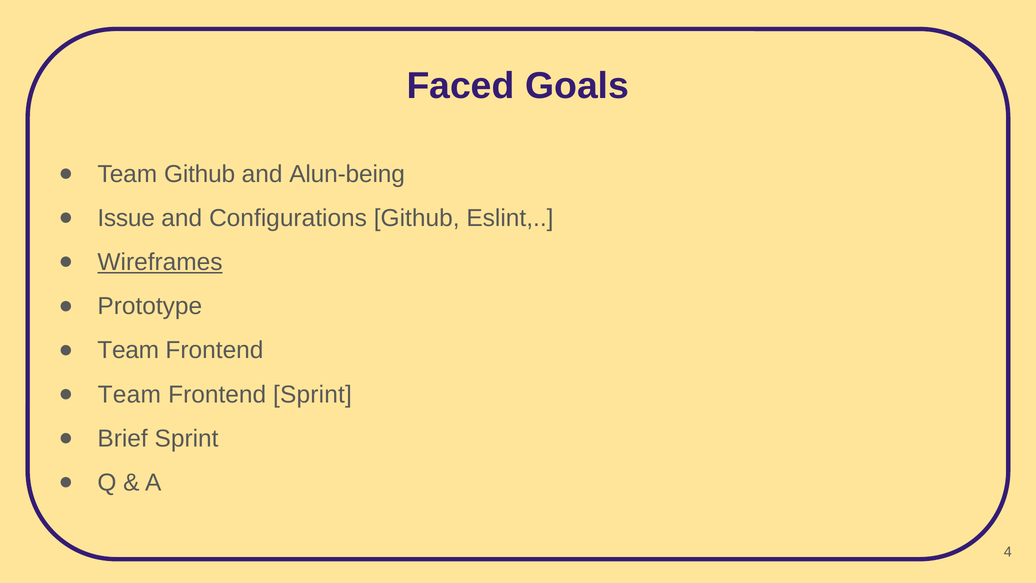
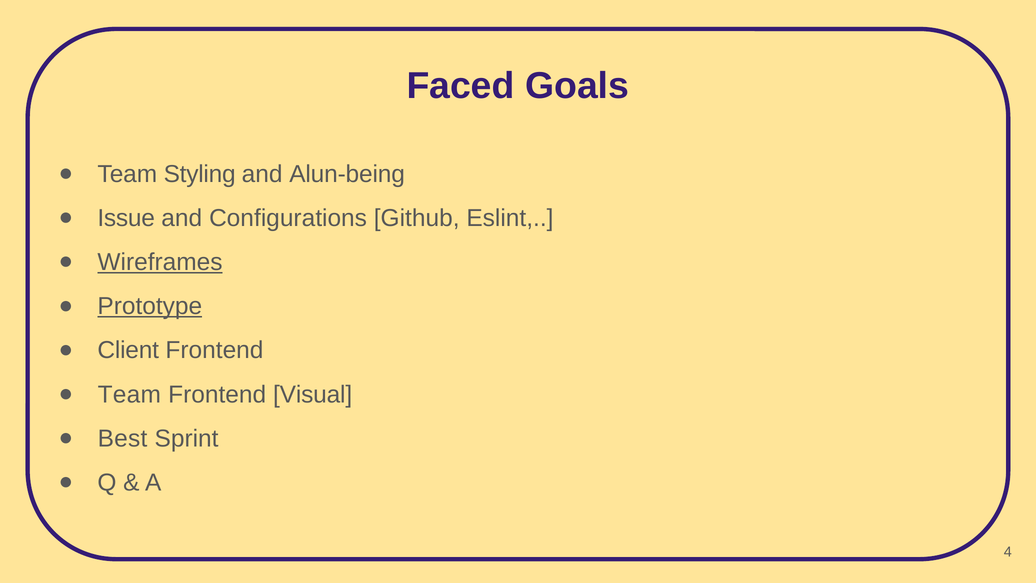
Team Github: Github -> Styling (200, 174)
Prototype underline: none -> present (150, 306)
Team: Team -> Client (128, 350)
Frontend Sprint: Sprint -> Visual (313, 394)
Brief: Brief -> Best (122, 438)
